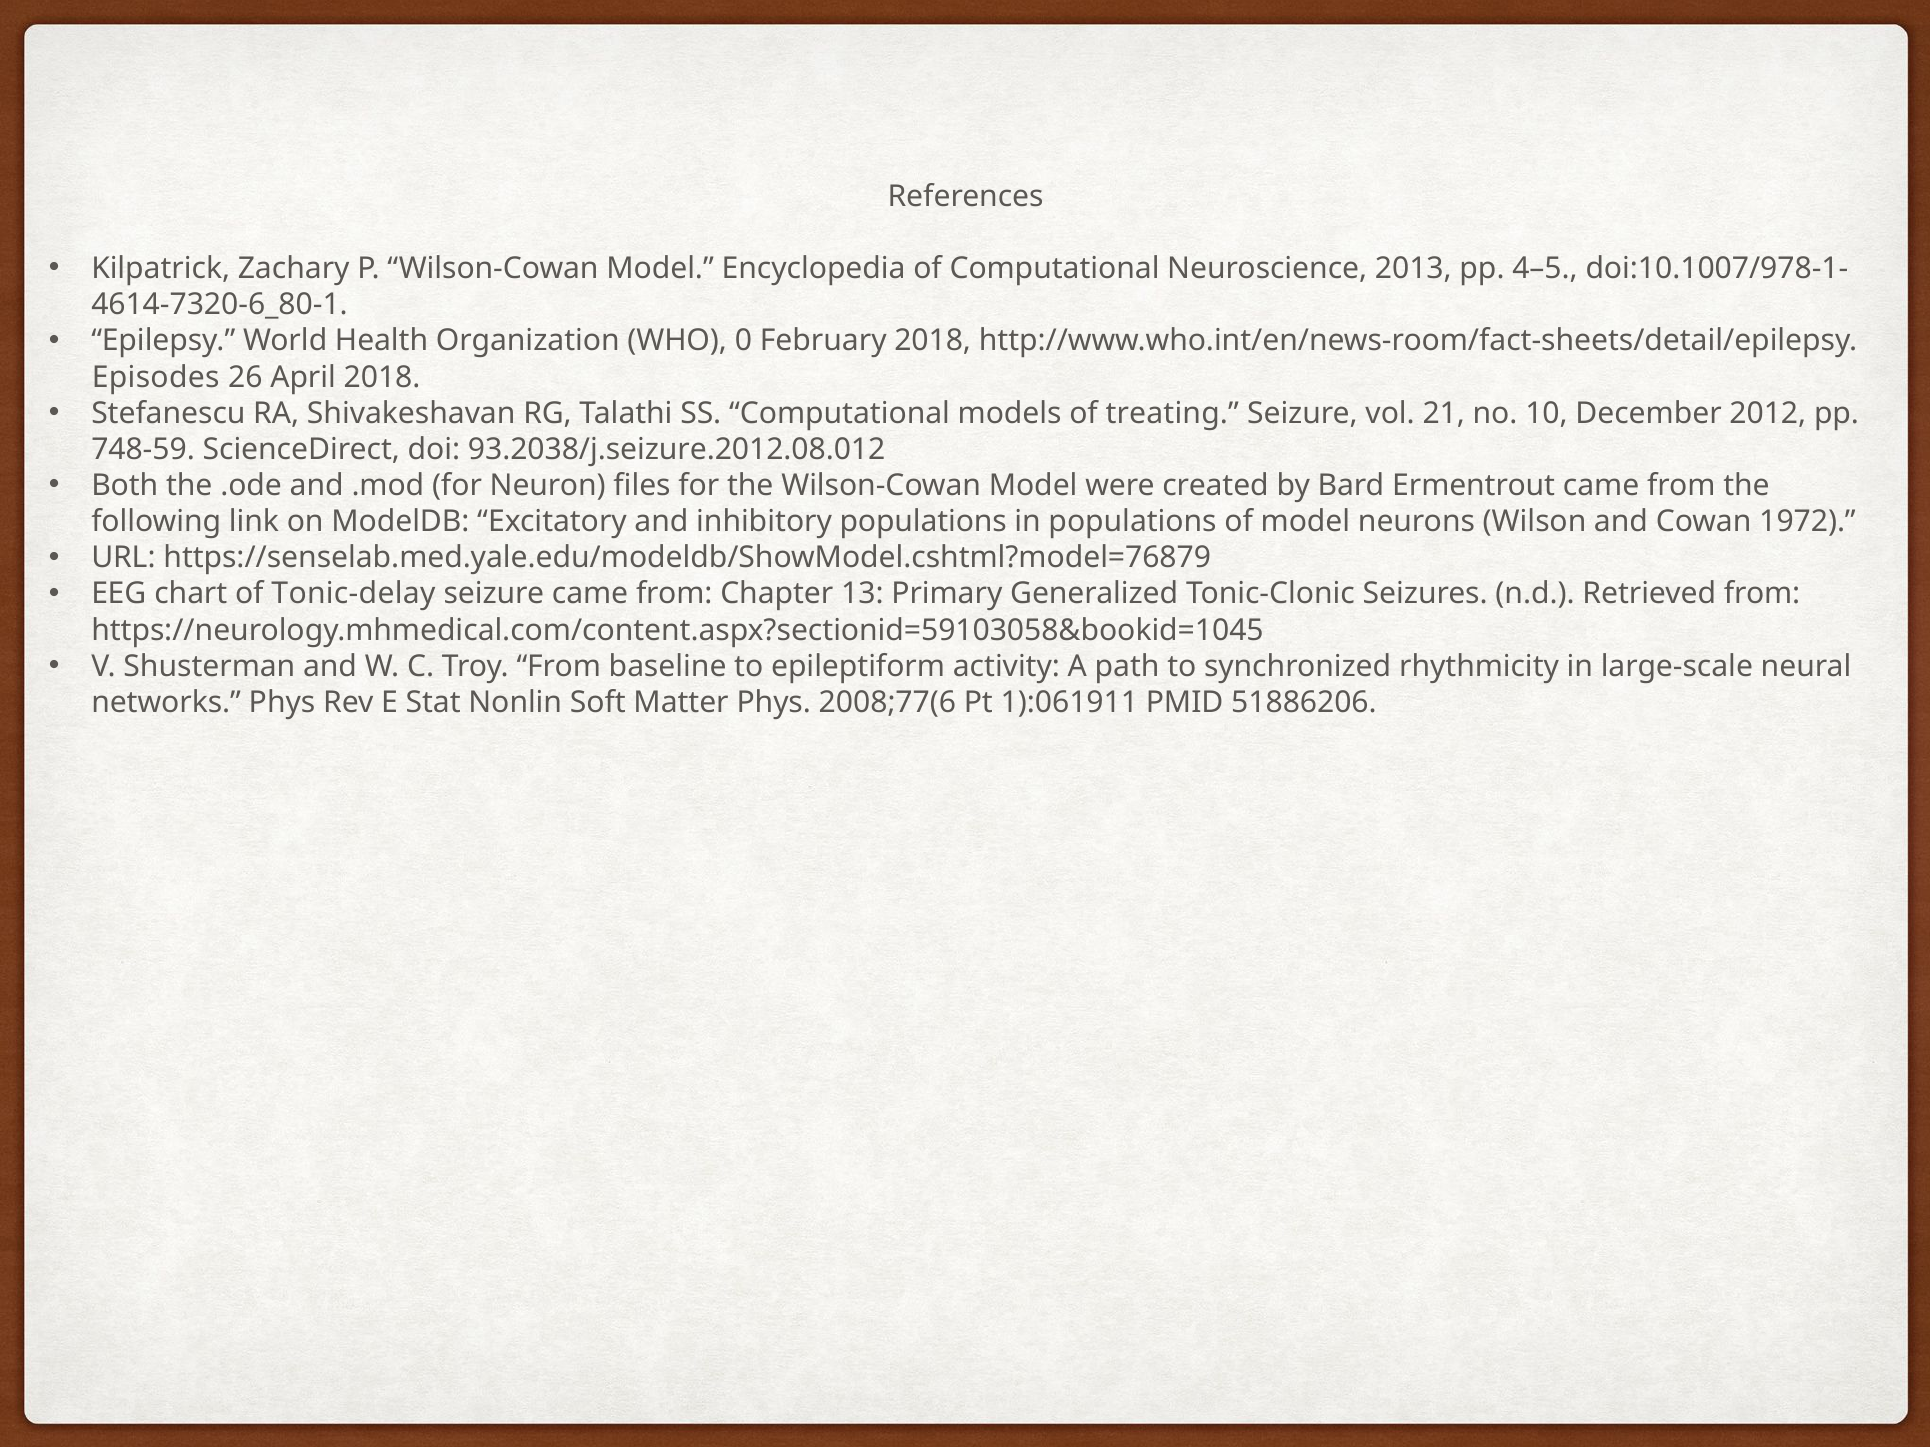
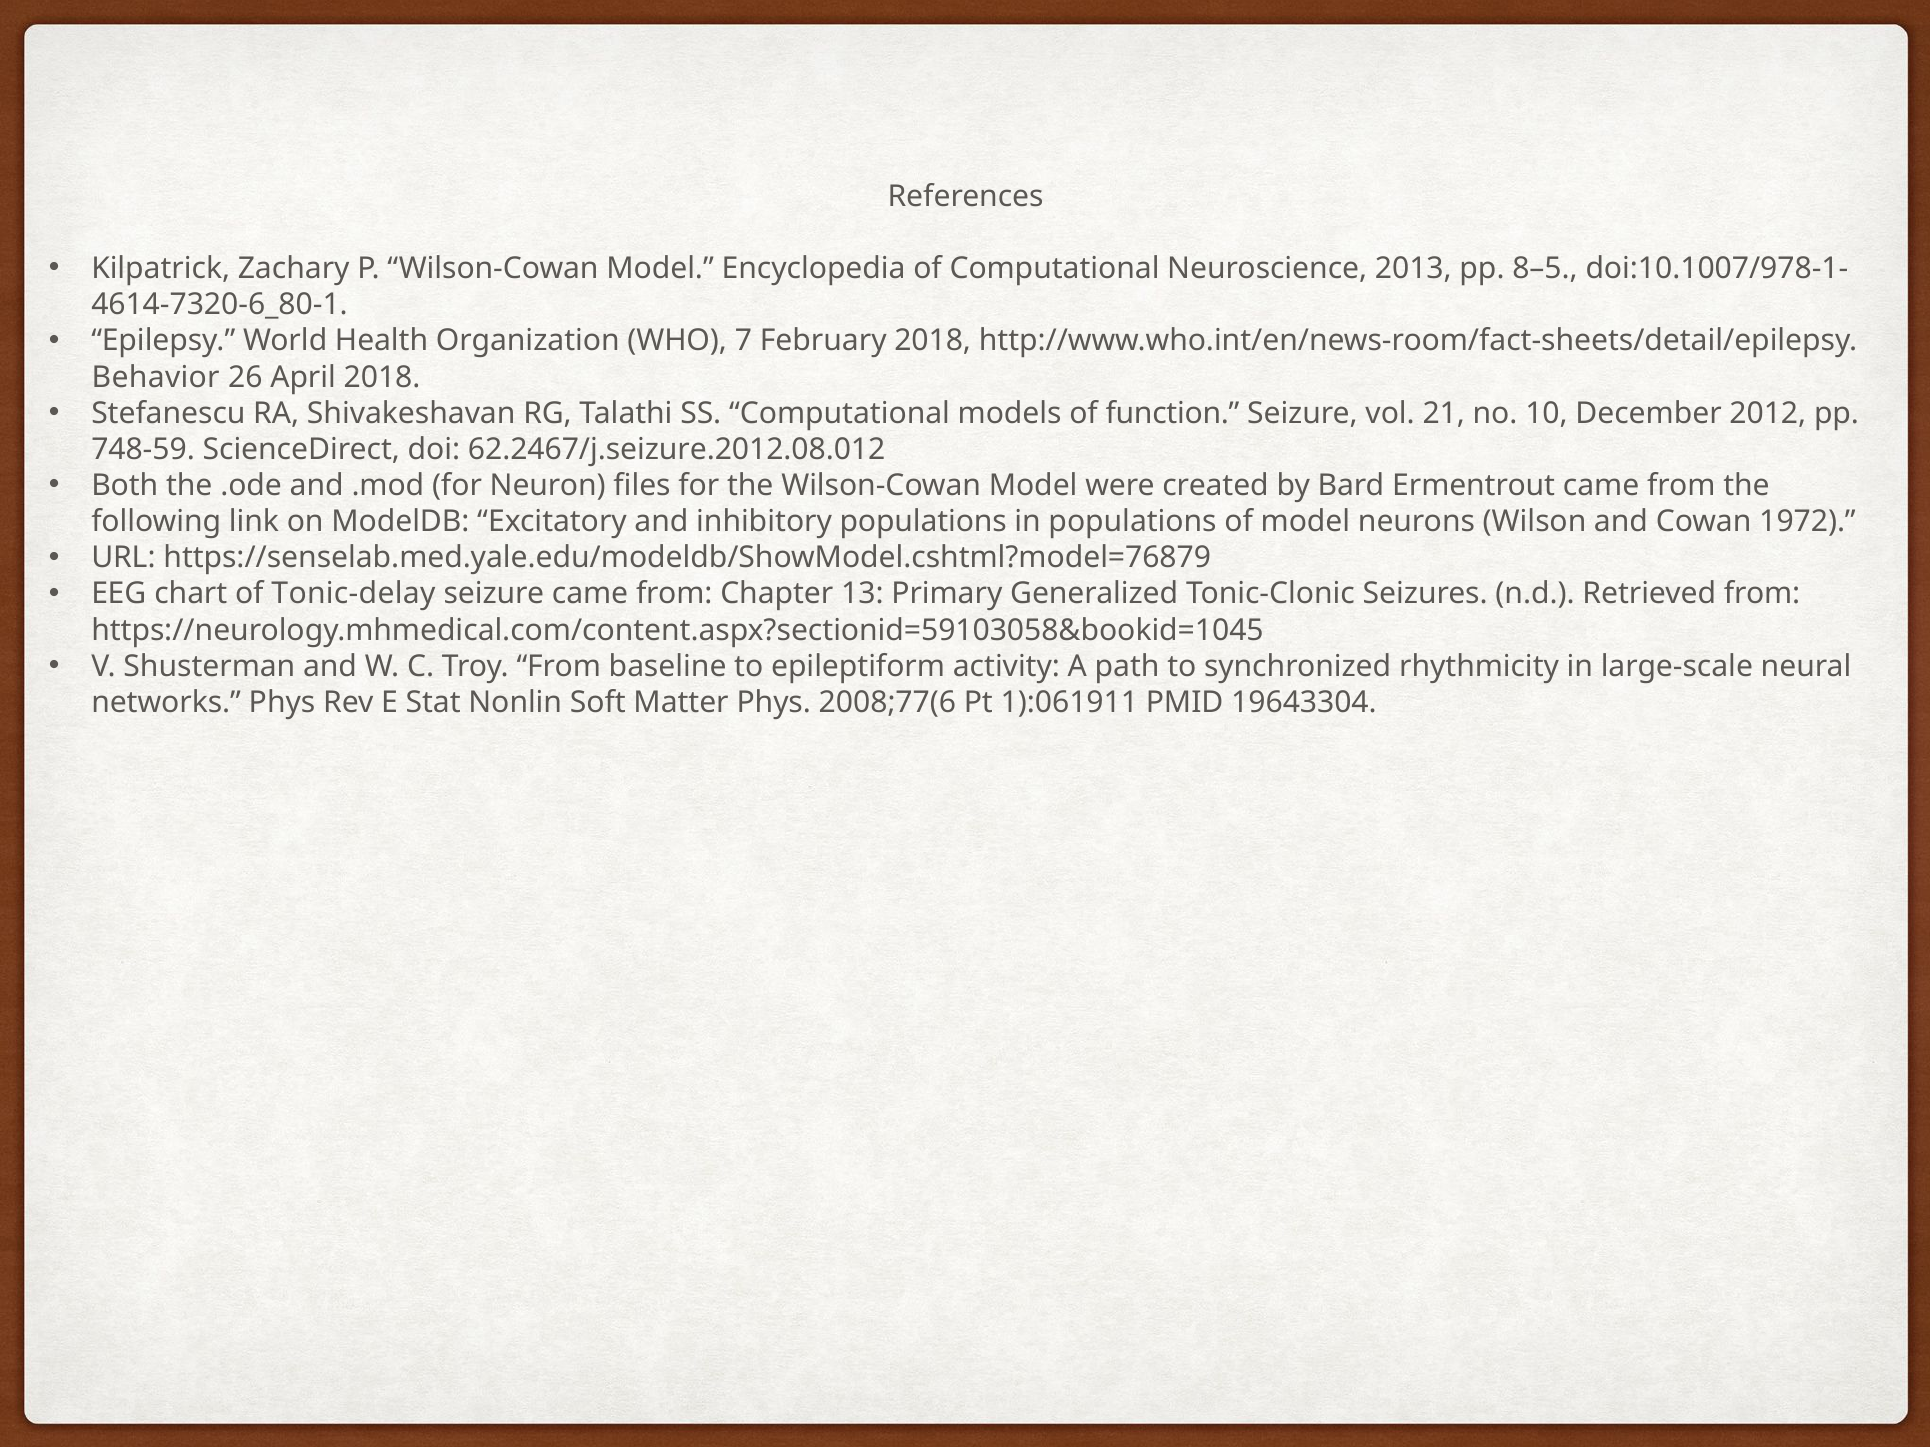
4–5: 4–5 -> 8–5 (1545, 269)
0: 0 -> 7 (743, 341)
Episodes: Episodes -> Behavior (156, 377)
treating: treating -> function (1173, 413)
93.2038/j.seizure.2012.08.012: 93.2038/j.seizure.2012.08.012 -> 62.2467/j.seizure.2012.08.012 (677, 450)
51886206: 51886206 -> 19643304 (1304, 703)
